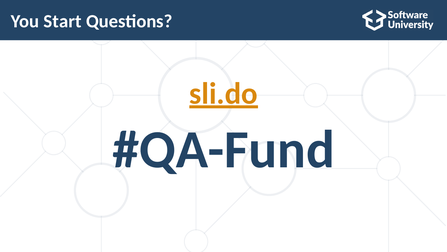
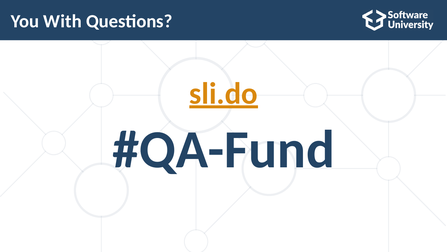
Start: Start -> With (63, 21)
